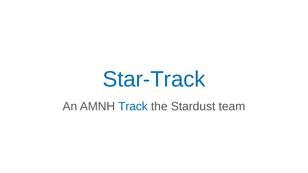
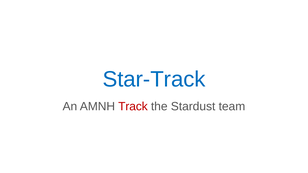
Track colour: blue -> red (133, 107)
